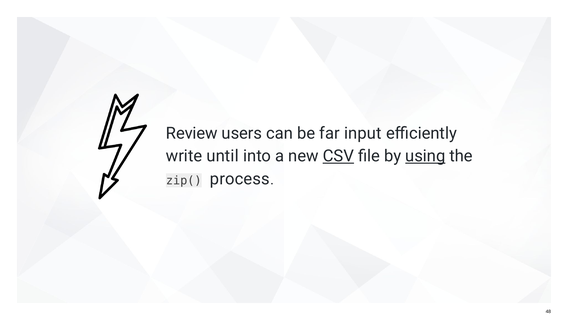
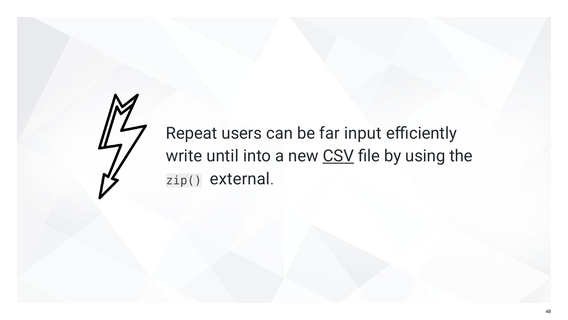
Review: Review -> Repeat (192, 133)
using underline: present -> none (425, 156)
process: process -> external (240, 179)
